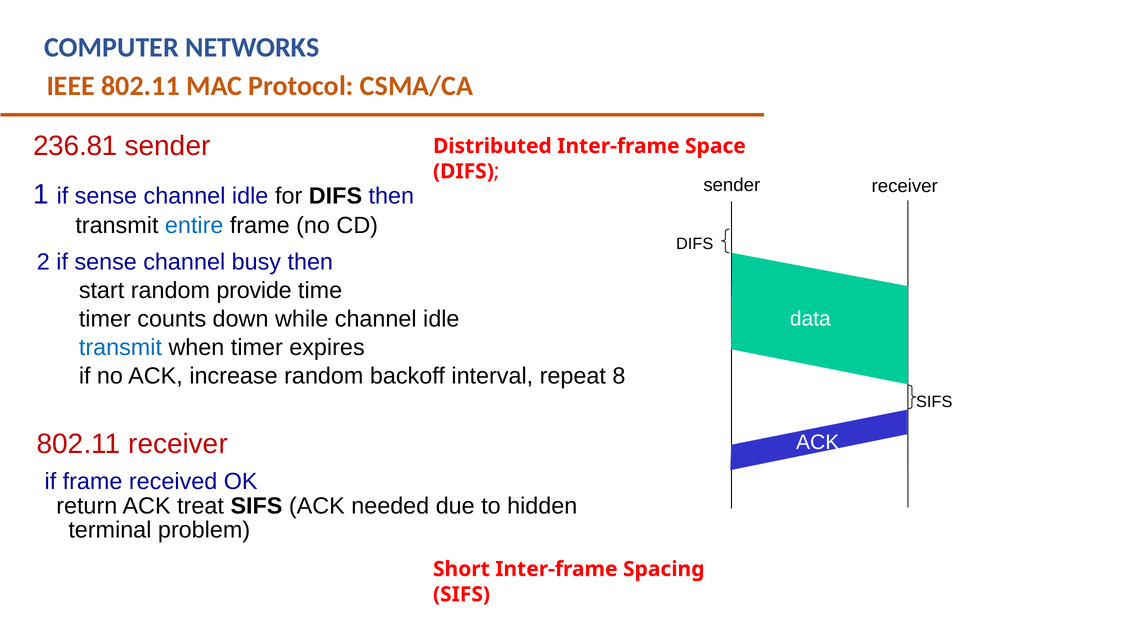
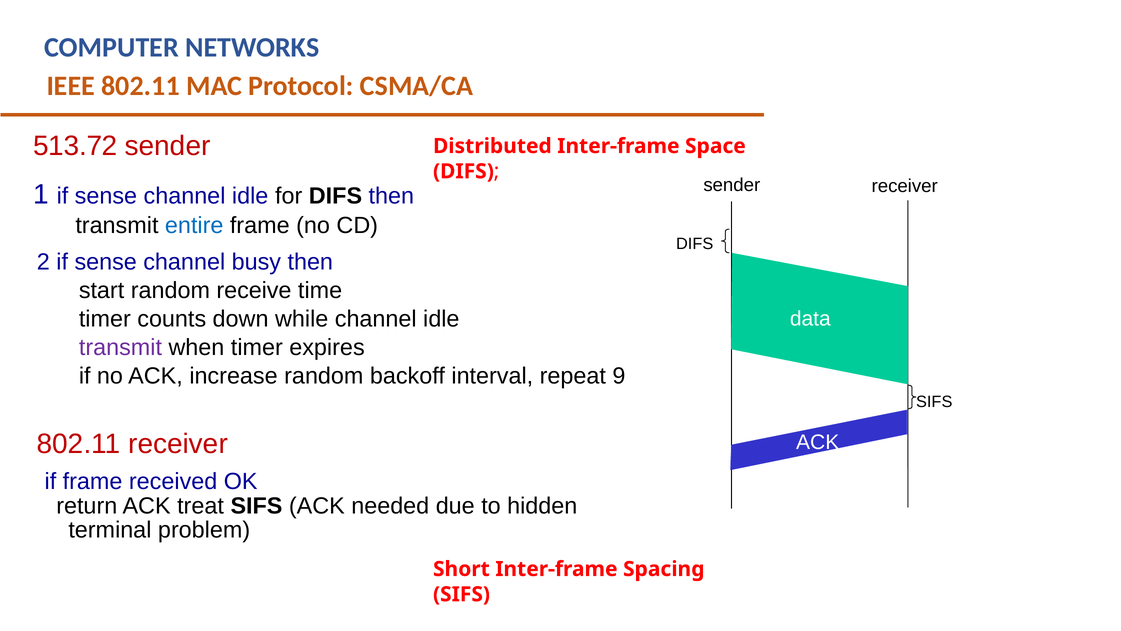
236.81: 236.81 -> 513.72 (75, 146)
provide: provide -> receive (254, 290)
transmit colour: blue -> purple (120, 347)
8: 8 -> 9 (619, 376)
